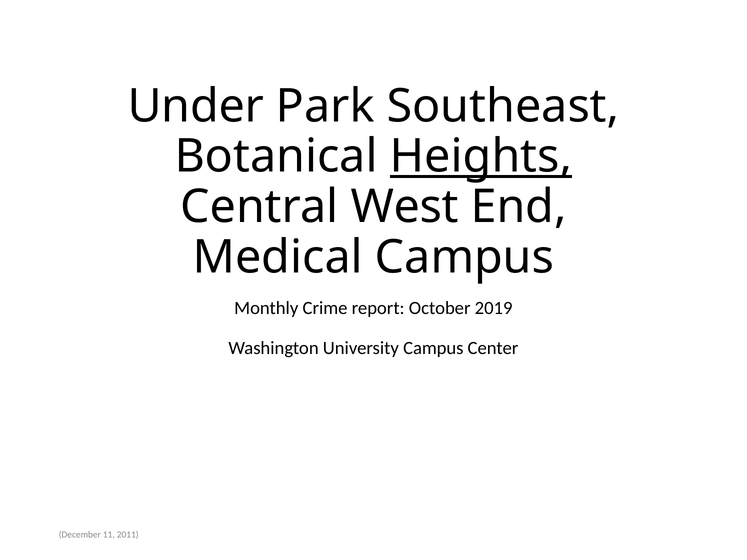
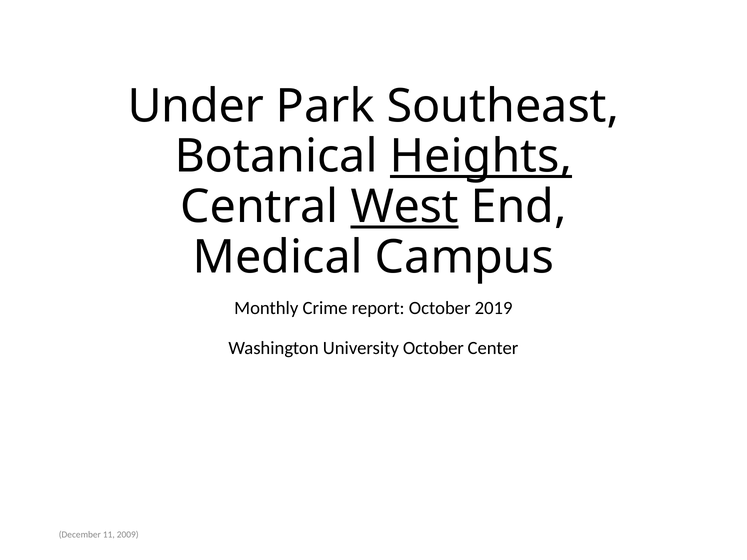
West underline: none -> present (405, 207)
University Campus: Campus -> October (433, 348)
2011: 2011 -> 2009 (128, 535)
